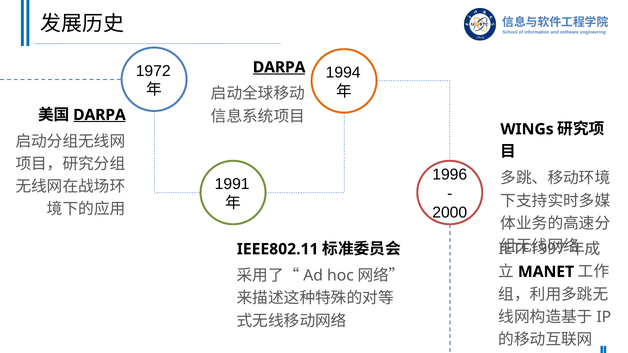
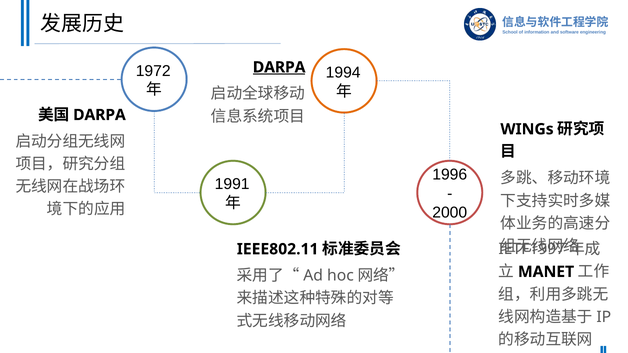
DARPA underline: present -> none (99, 115)
